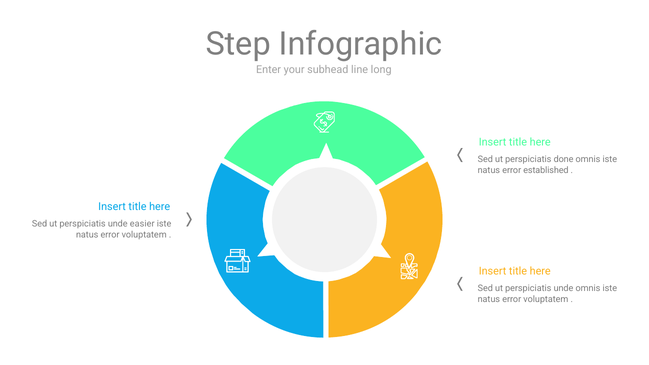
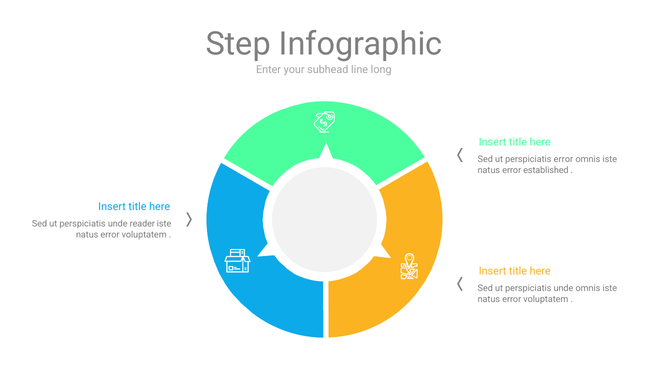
perspiciatis done: done -> error (563, 160)
easier: easier -> reader (142, 224)
